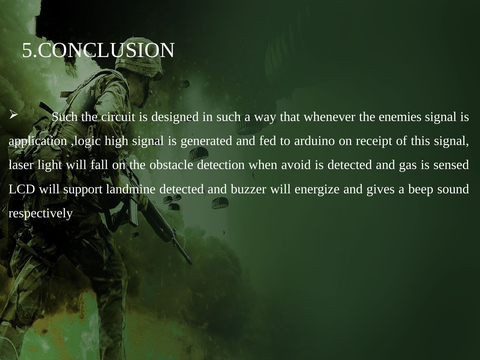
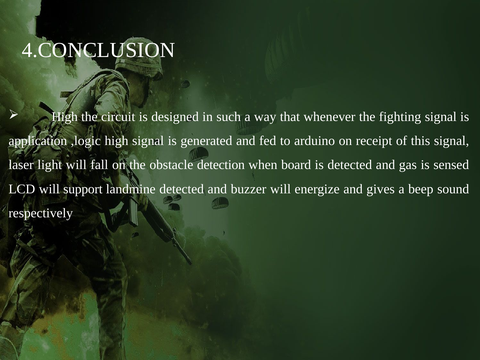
5.CONCLUSION: 5.CONCLUSION -> 4.CONCLUSION (98, 50)
Such: Such -> High (65, 117)
enemies: enemies -> fighting (400, 117)
avoid: avoid -> board (296, 165)
